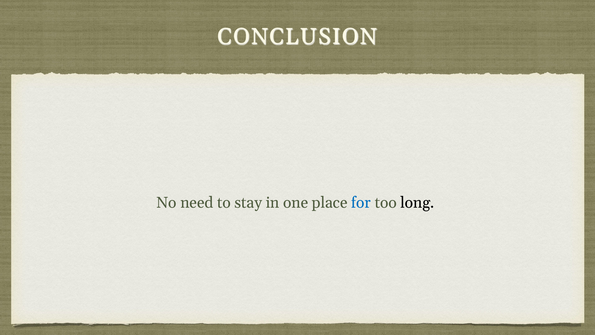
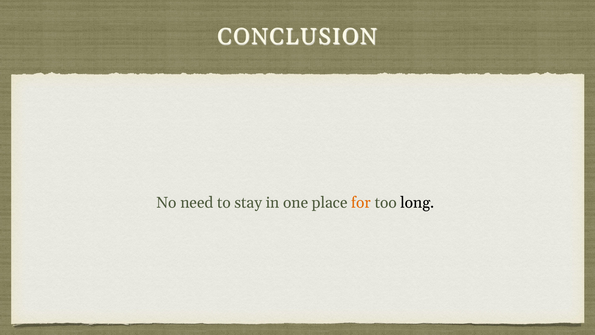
for colour: blue -> orange (361, 203)
